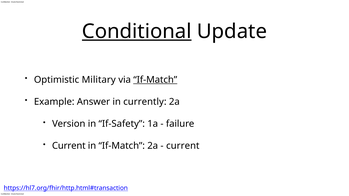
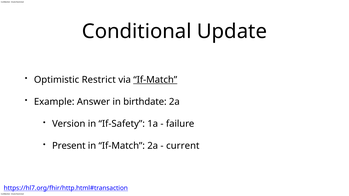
Conditional underline: present -> none (137, 31)
Military: Military -> Restrict (99, 80)
currently: currently -> birthdate (145, 102)
Current: Current -> Present (69, 146)
